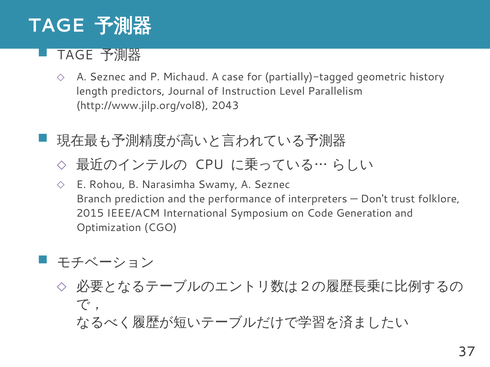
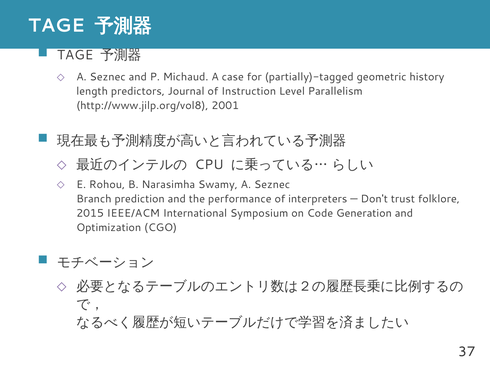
2043: 2043 -> 2001 (225, 106)
